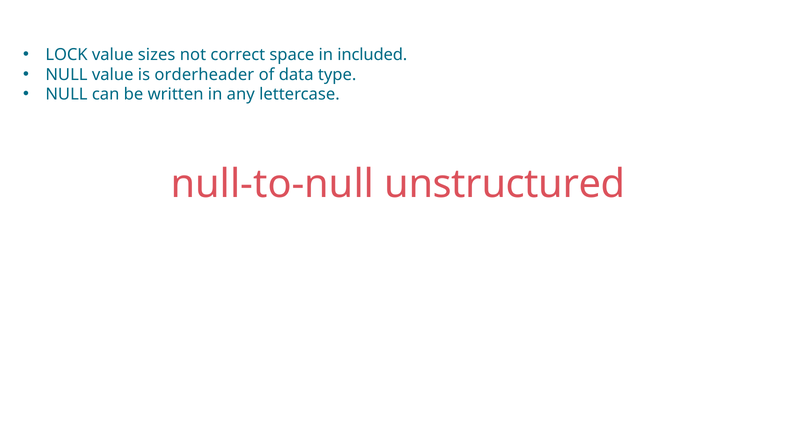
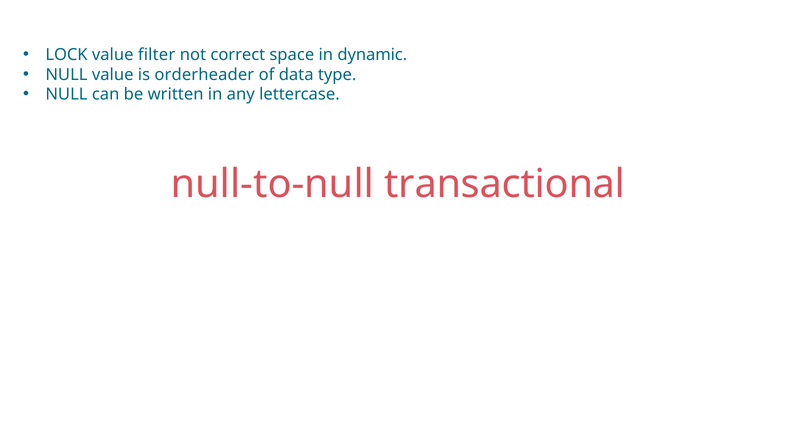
sizes: sizes -> filter (157, 55)
included: included -> dynamic (372, 55)
unstructured: unstructured -> transactional (505, 184)
